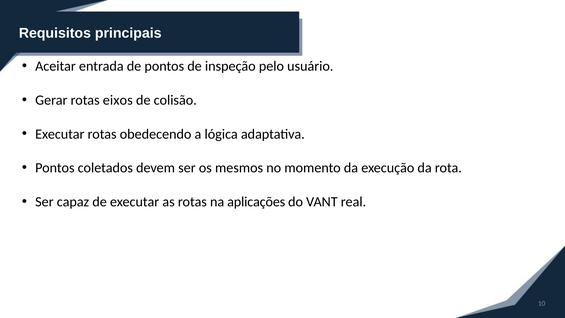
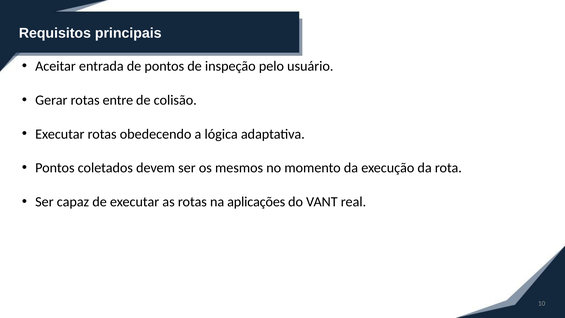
eixos: eixos -> entre (118, 100)
